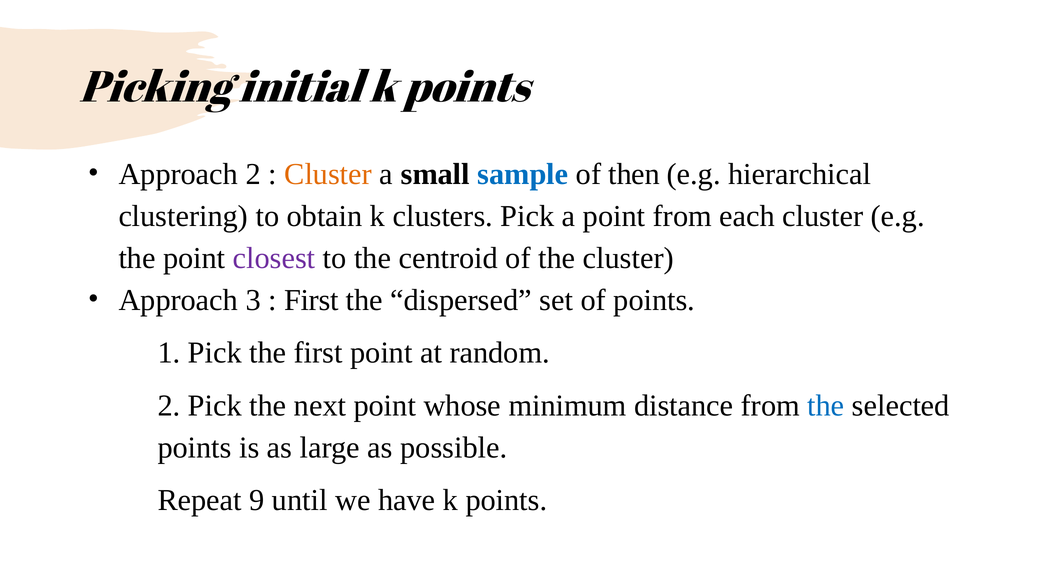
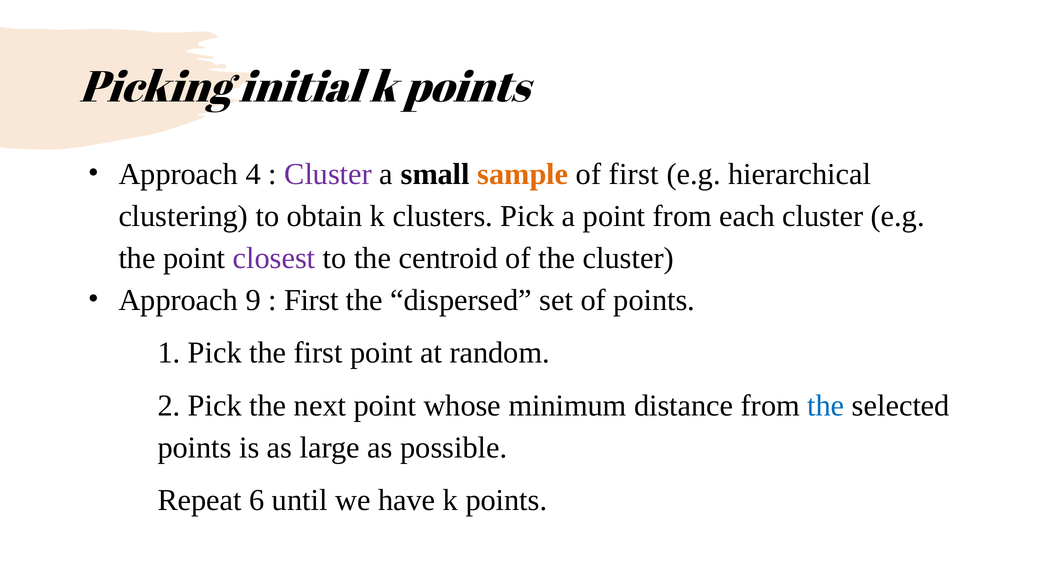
Approach 2: 2 -> 4 (253, 174)
Cluster colour: orange -> purple (328, 174)
sample colour: blue -> orange (523, 174)
of then: then -> first (634, 174)
3: 3 -> 9 (253, 300)
9: 9 -> 6 (257, 500)
